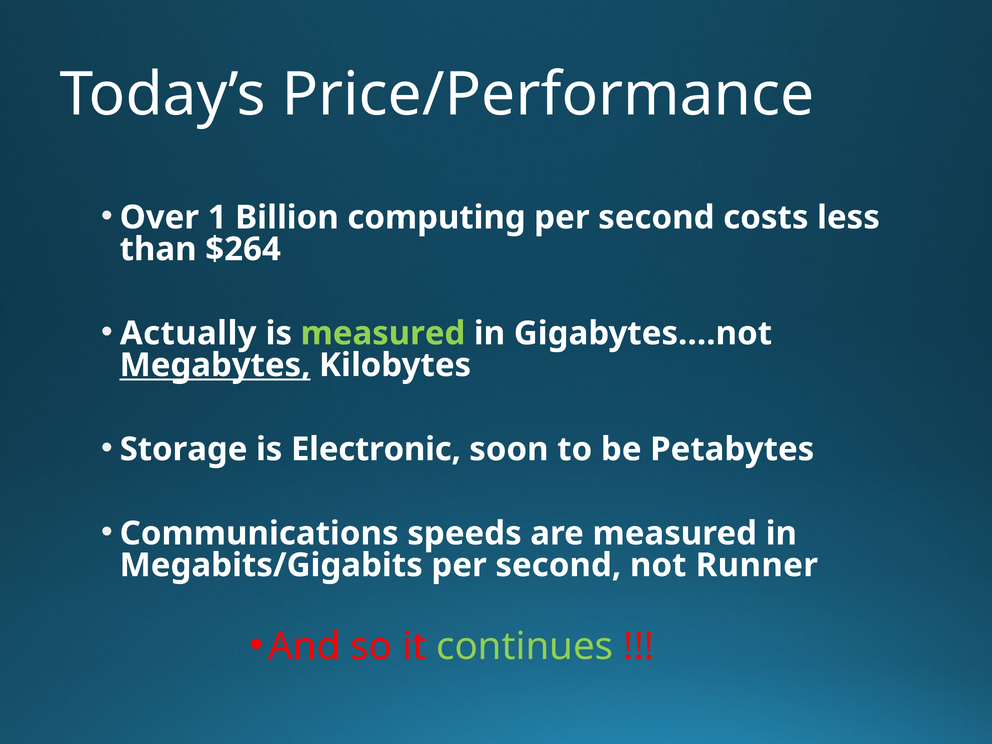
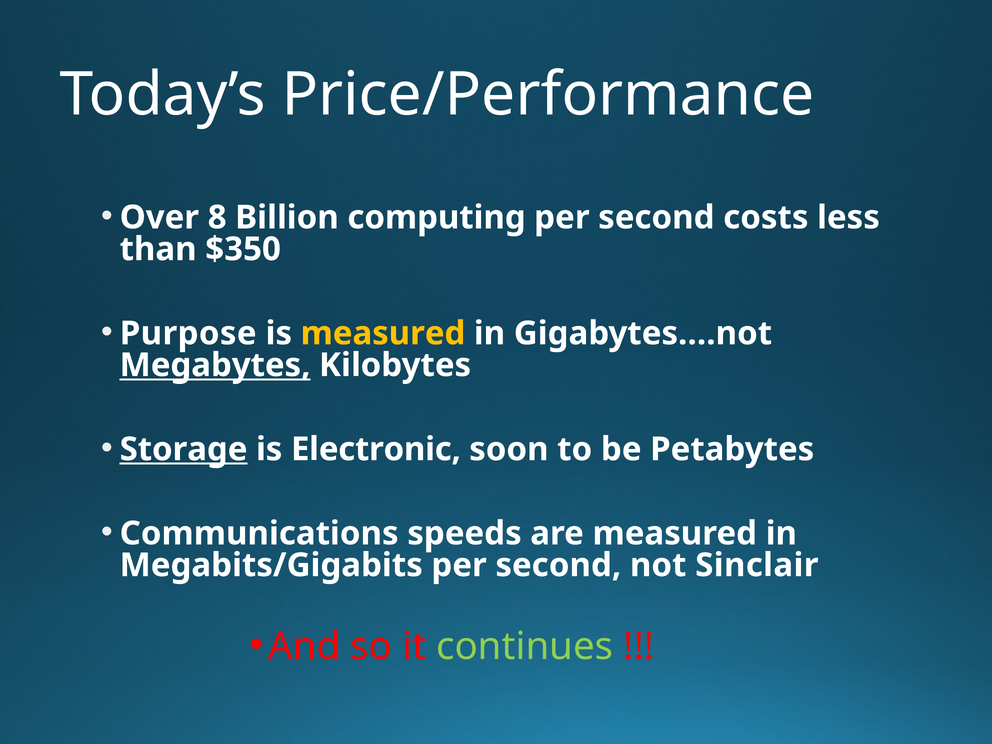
1: 1 -> 8 (217, 217)
$264: $264 -> $350 (243, 249)
Actually: Actually -> Purpose (188, 333)
measured colour: light green -> yellow (383, 333)
Storage underline: none -> present (184, 449)
Runner: Runner -> Sinclair (757, 565)
